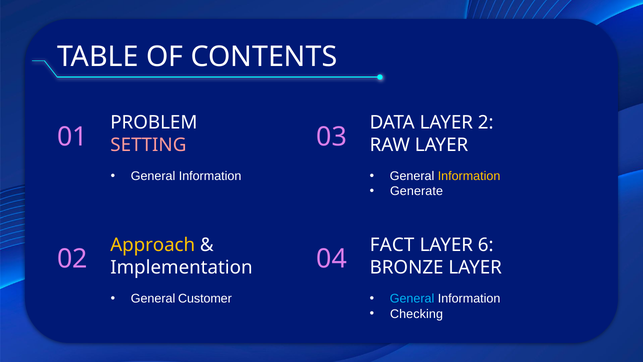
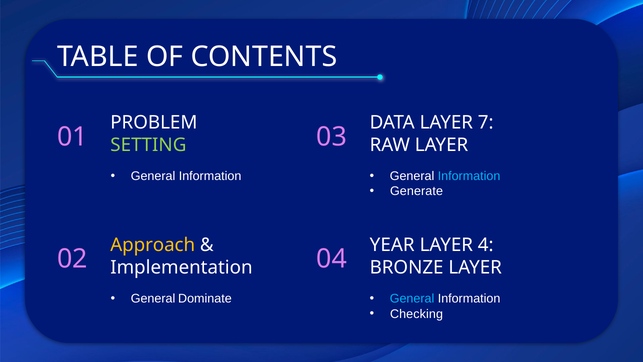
2: 2 -> 7 (486, 123)
SETTING colour: pink -> light green (148, 145)
Information colour: yellow -> light blue (469, 176)
FACT: FACT -> YEAR (392, 245)
6: 6 -> 4 (486, 245)
Customer: Customer -> Dominate (205, 299)
